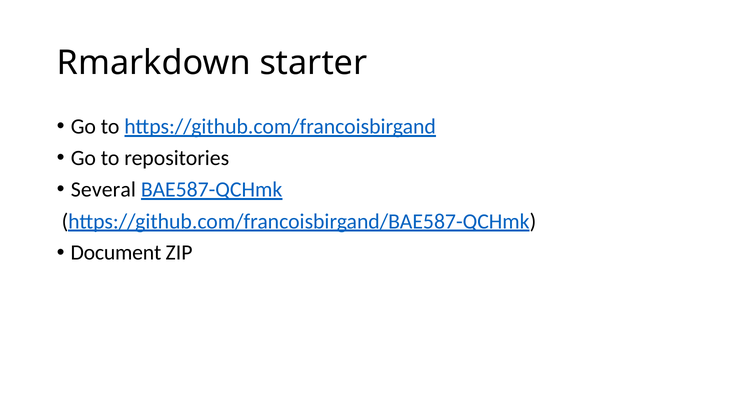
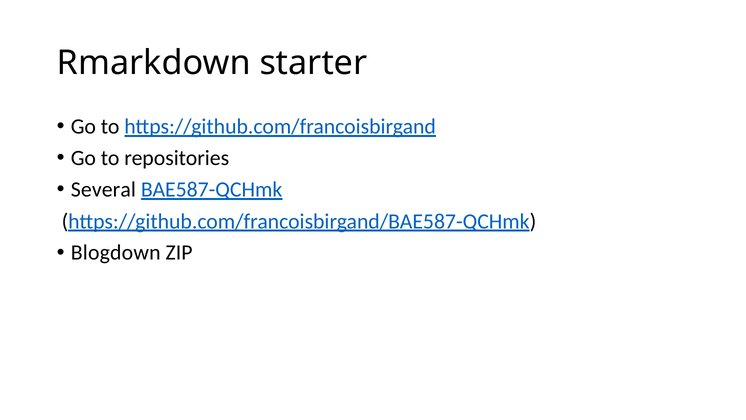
Document: Document -> Blogdown (116, 252)
